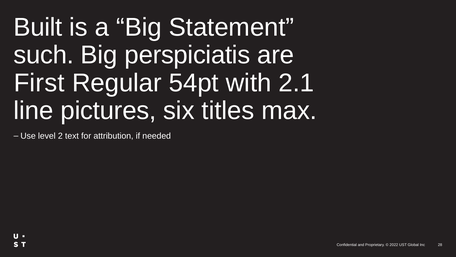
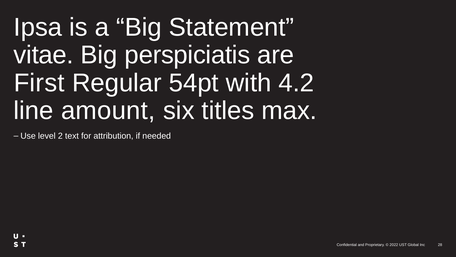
Built: Built -> Ipsa (38, 27)
such: such -> vitae (44, 55)
2.1: 2.1 -> 4.2 (296, 83)
pictures: pictures -> amount (108, 110)
